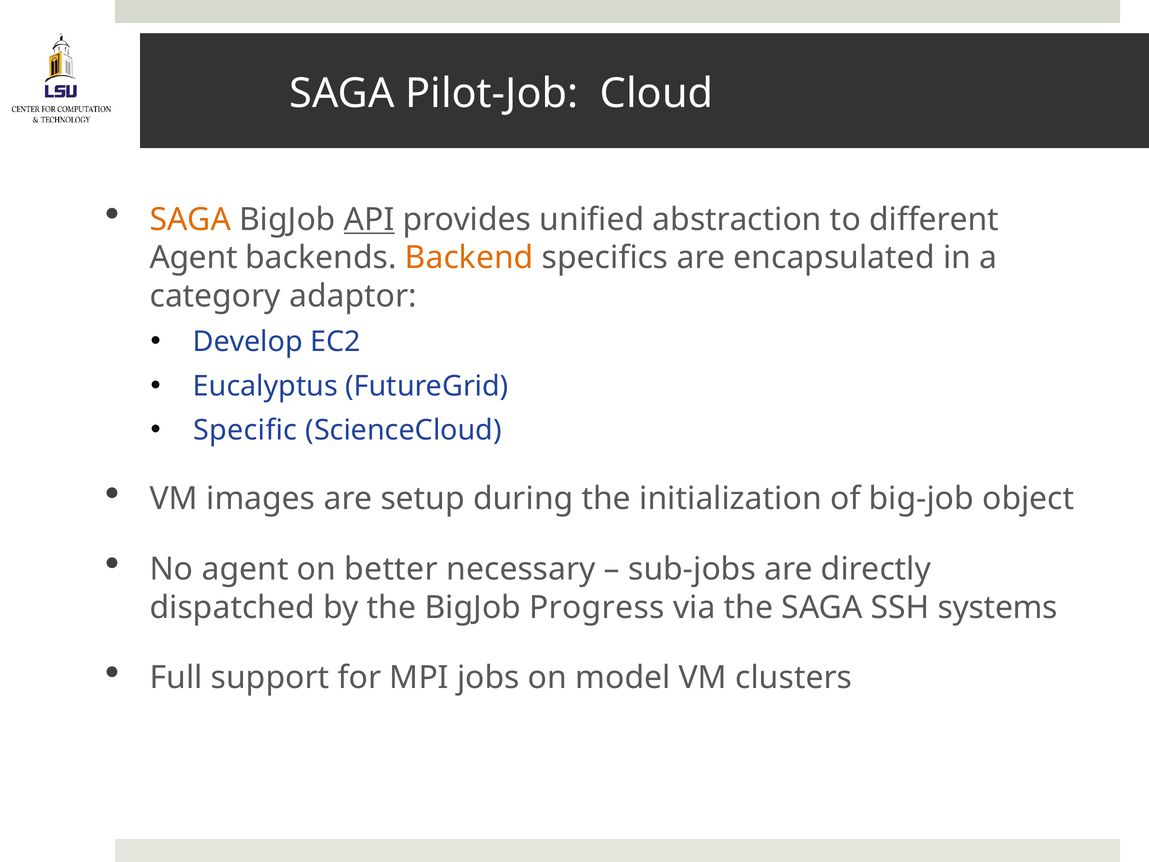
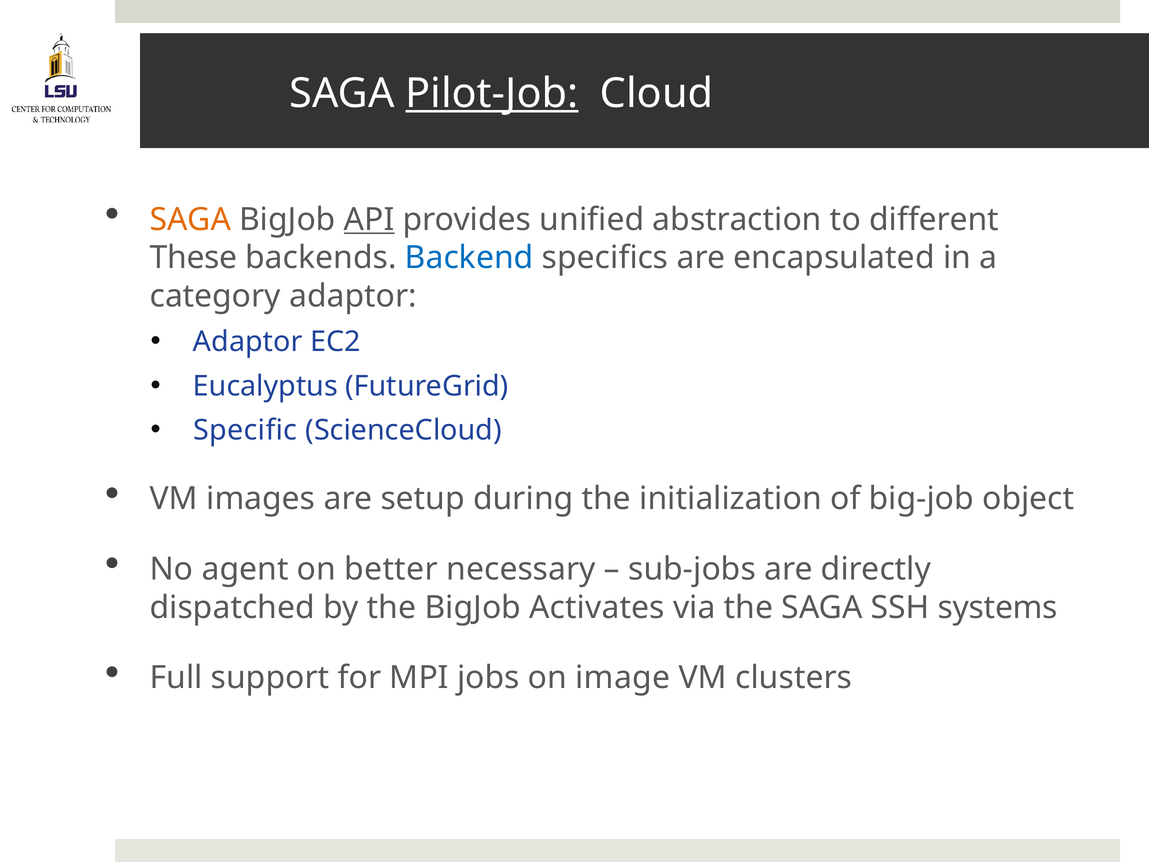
Pilot-Job underline: none -> present (492, 93)
Agent: Agent -> These (194, 258)
Backend colour: orange -> blue (469, 258)
Develop: Develop -> Adaptor (248, 342)
Progress: Progress -> Activates (597, 607)
model: model -> image (623, 678)
